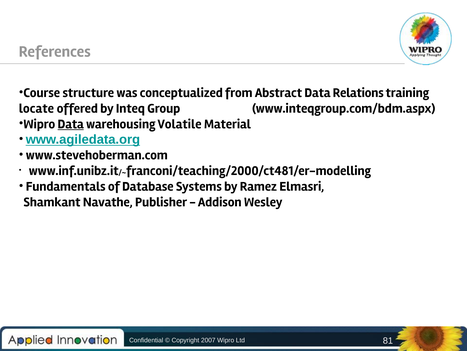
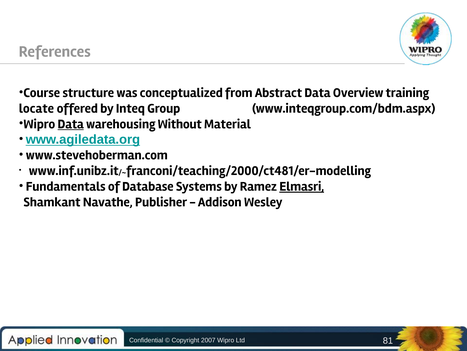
Relations: Relations -> Overview (358, 93)
Volatile: Volatile -> Without (180, 124)
Elmasri underline: none -> present (302, 186)
